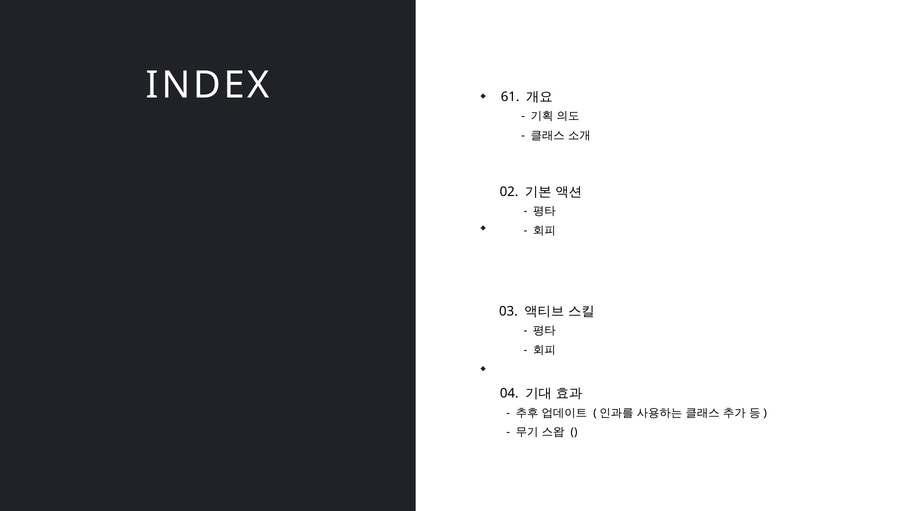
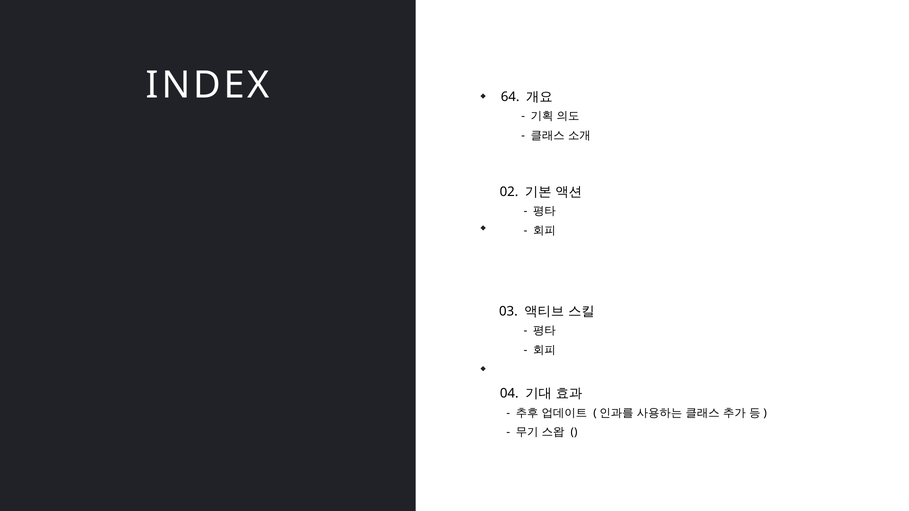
61: 61 -> 64 (510, 97)
